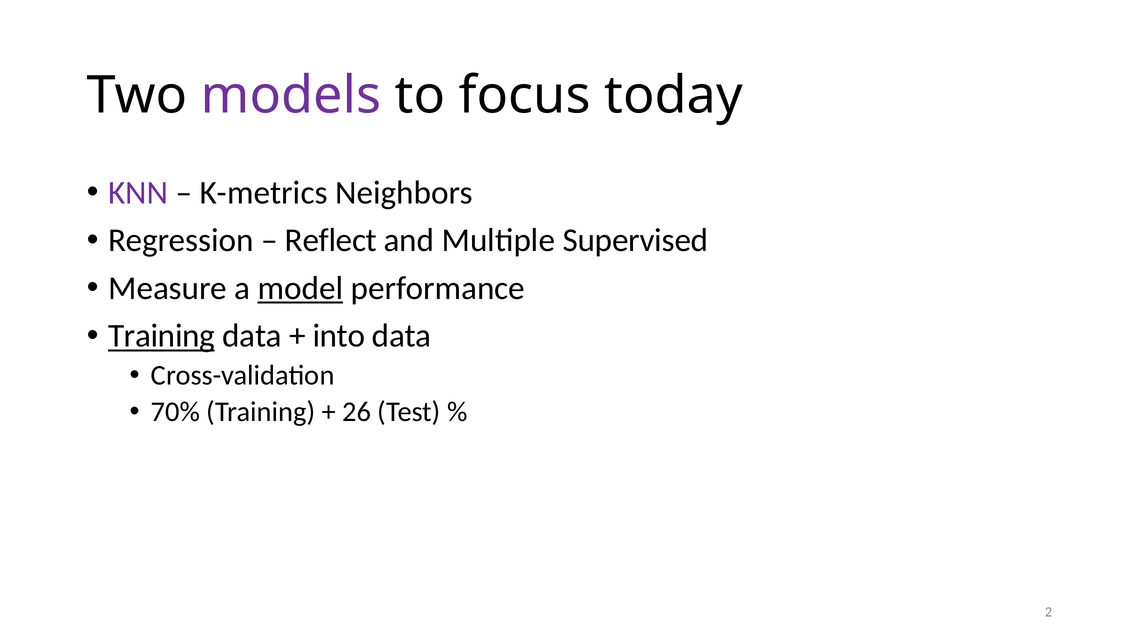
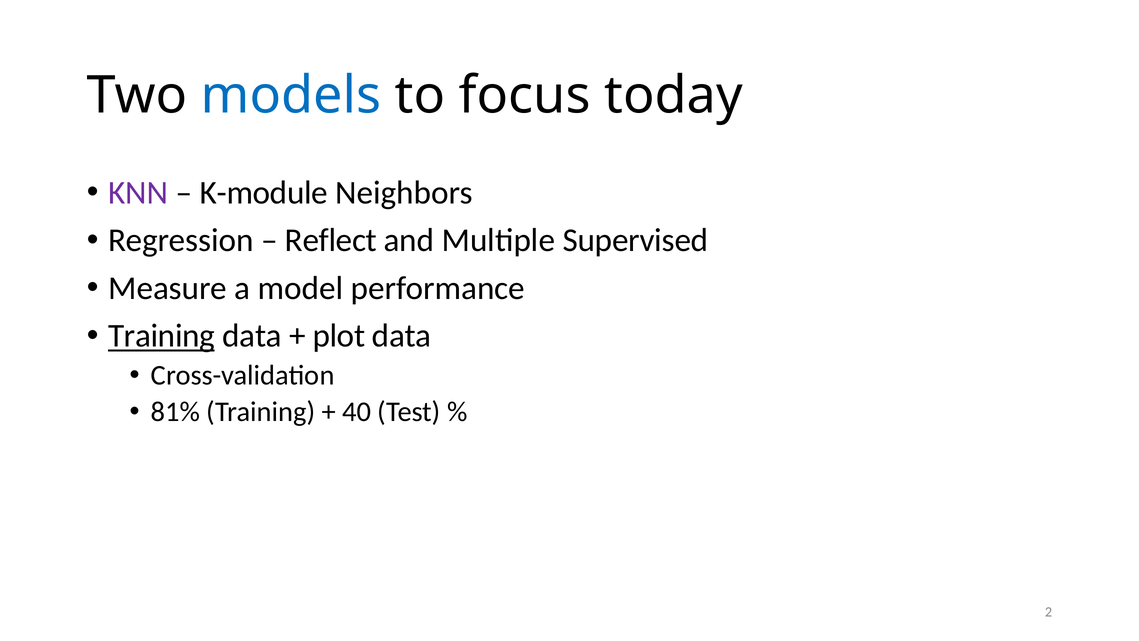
models colour: purple -> blue (291, 96)
K-metrics: K-metrics -> K-module (264, 193)
model underline: present -> none (300, 288)
into: into -> plot (339, 336)
70%: 70% -> 81% (175, 412)
26: 26 -> 40 (357, 412)
